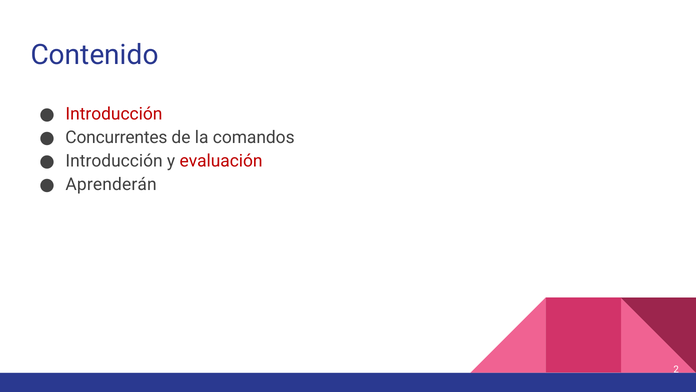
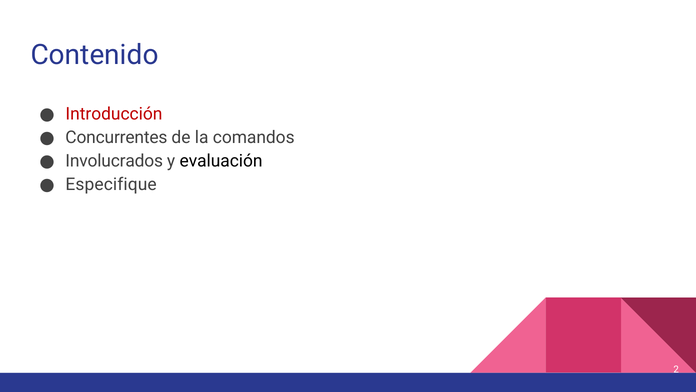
Introducción: Introducción -> Involucrados (114, 161)
evaluación colour: red -> black (221, 161)
Aprenderán: Aprenderán -> Especifique (111, 184)
